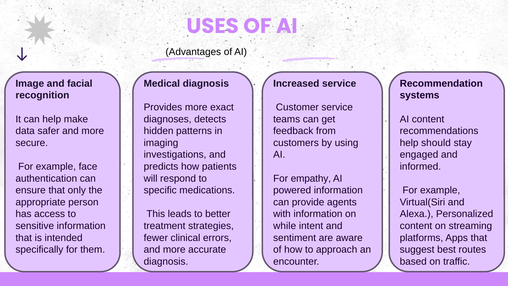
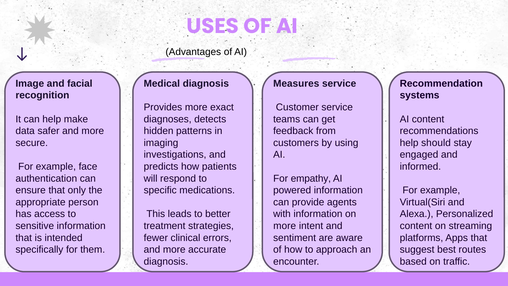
Increased: Increased -> Measures (296, 83)
while: while -> more (285, 226)
